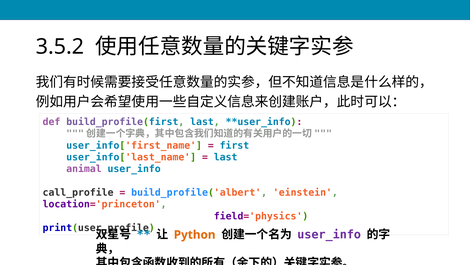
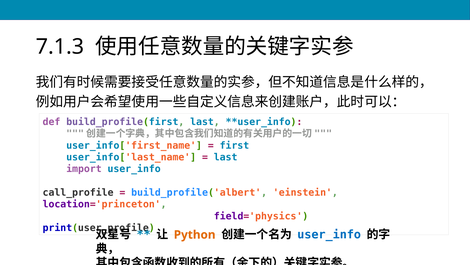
3.5.2: 3.5.2 -> 7.1.3 (60, 47)
animal: animal -> import (84, 169)
user_info colour: purple -> blue (329, 234)
